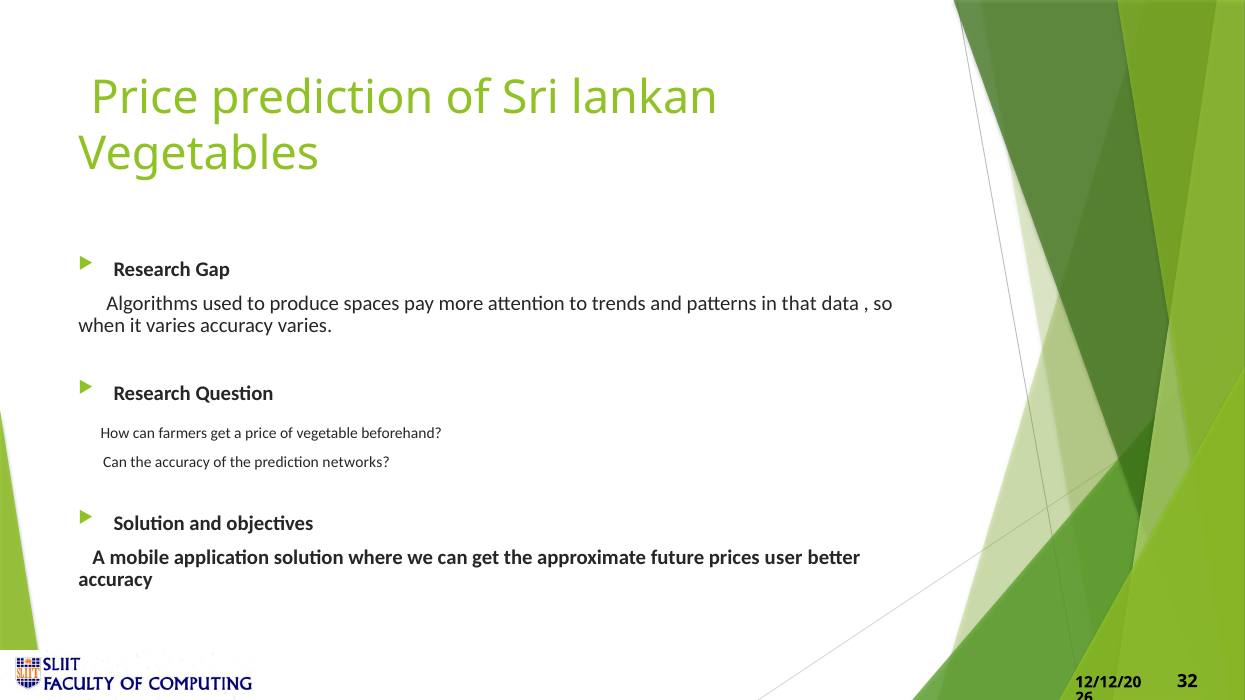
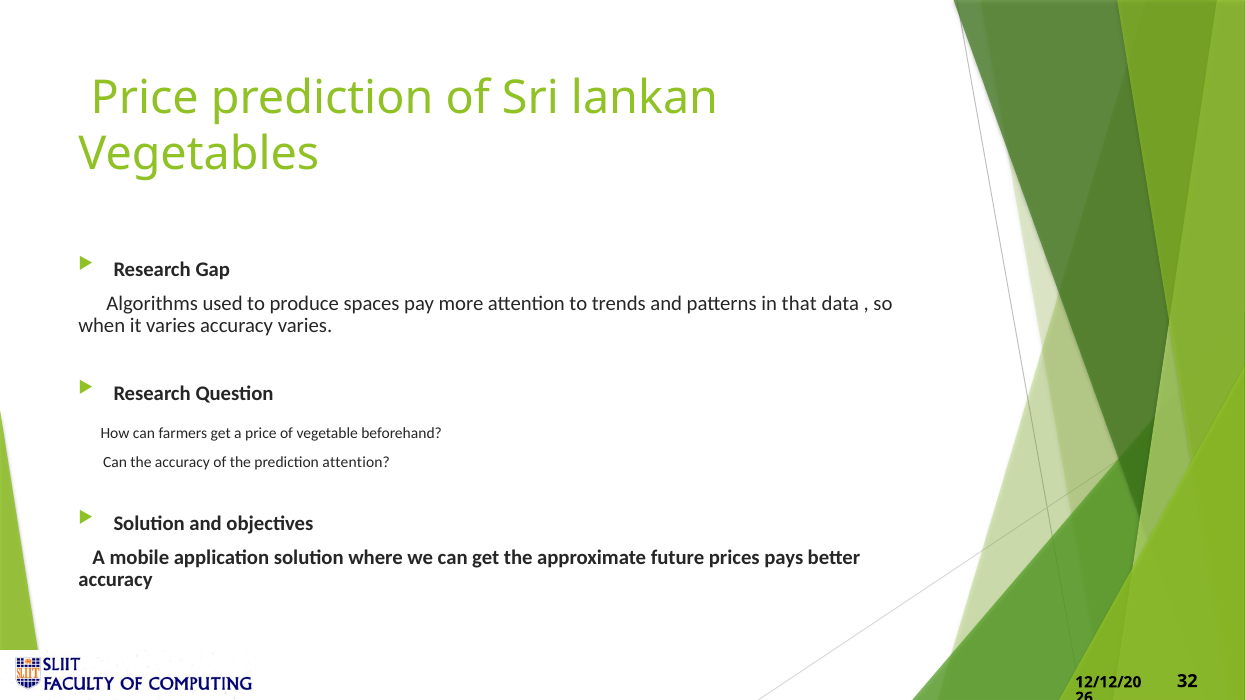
prediction networks: networks -> attention (356, 463)
user: user -> pays (784, 558)
